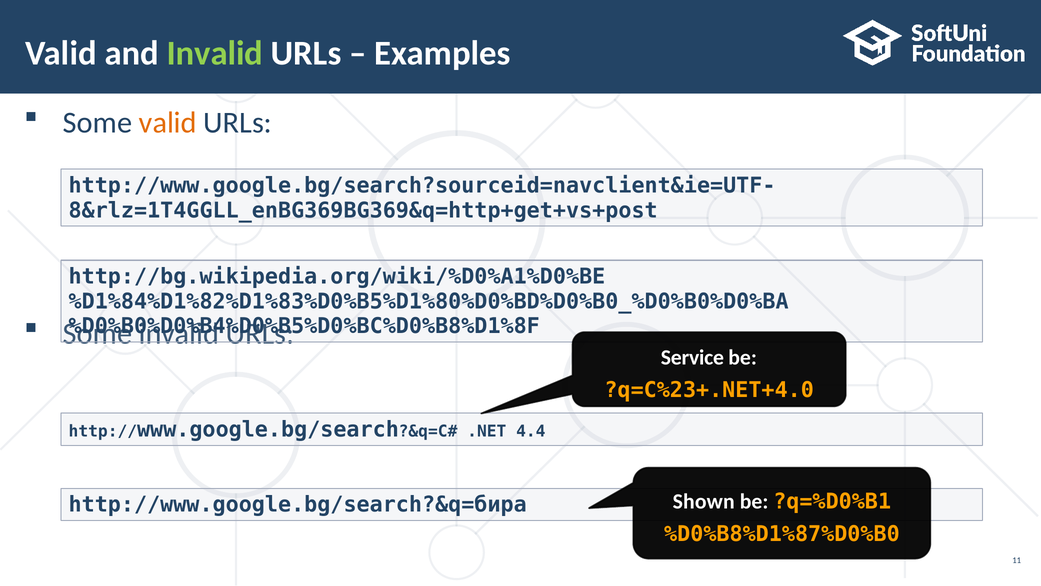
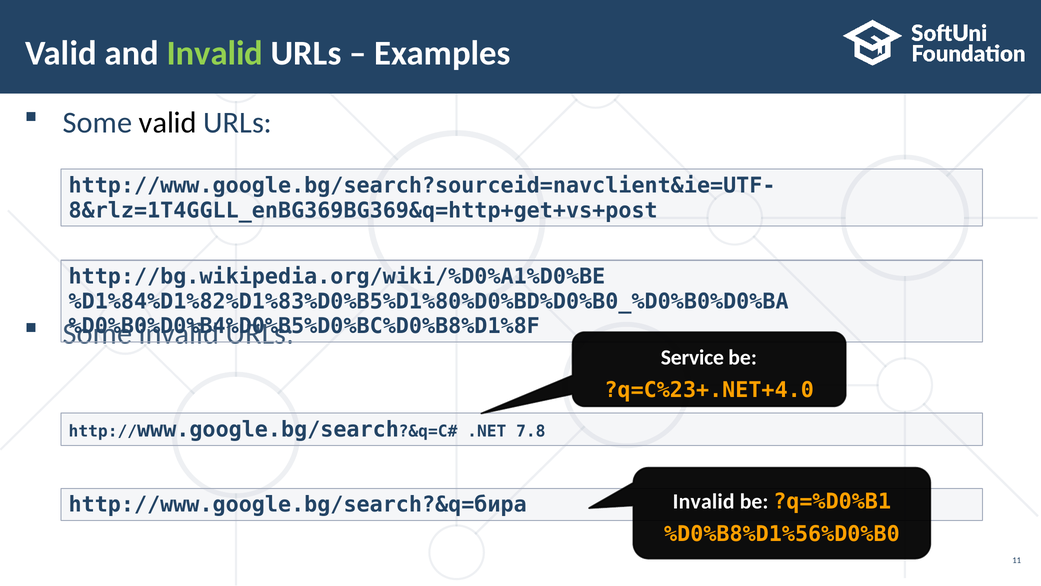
valid colour: orange -> black (168, 123)
4.4: 4.4 -> 7.8 (531, 431)
Shown: Shown -> Invalid (704, 501)
%D0%B8%D1%87%D0%B0: %D0%B8%D1%87%D0%B0 -> %D0%B8%D1%56%D0%B0 (782, 534)
